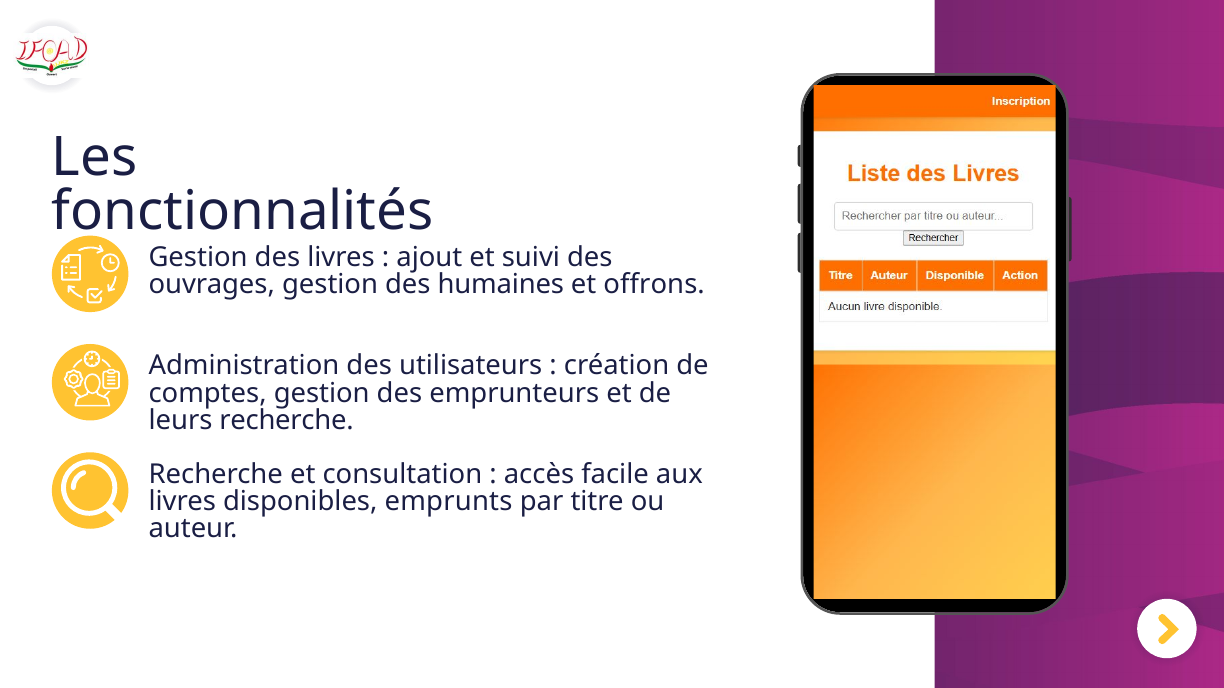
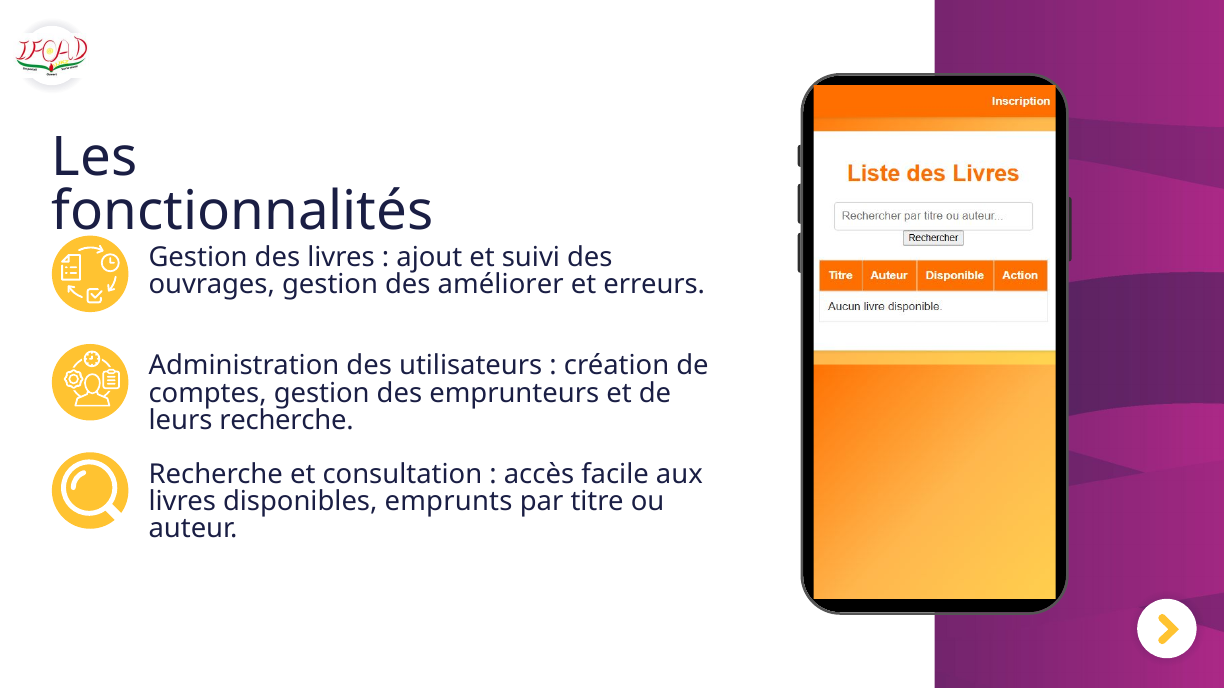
humaines: humaines -> améliorer (501, 285)
offrons: offrons -> erreurs (654, 285)
